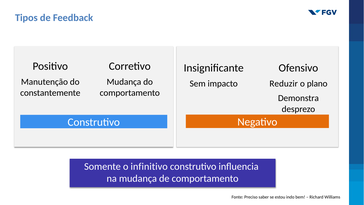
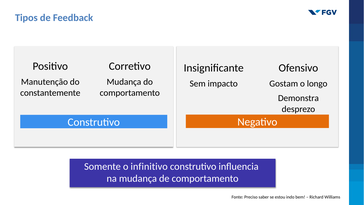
Reduzir: Reduzir -> Gostam (284, 83)
plano: plano -> longo (317, 83)
